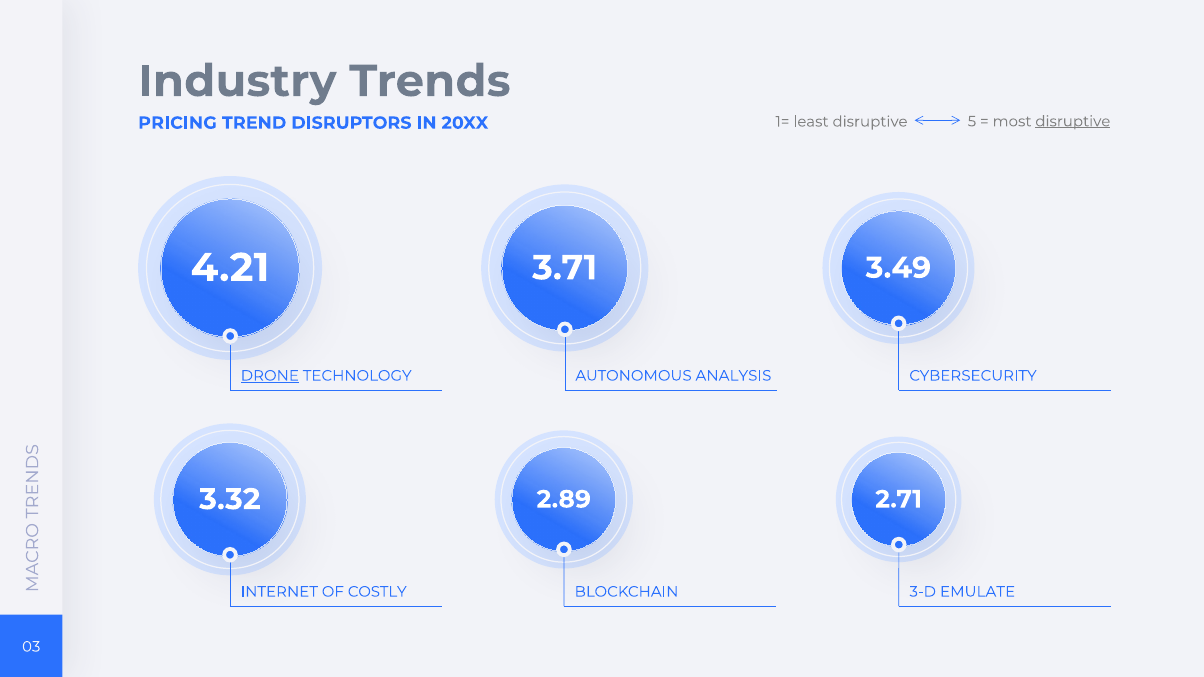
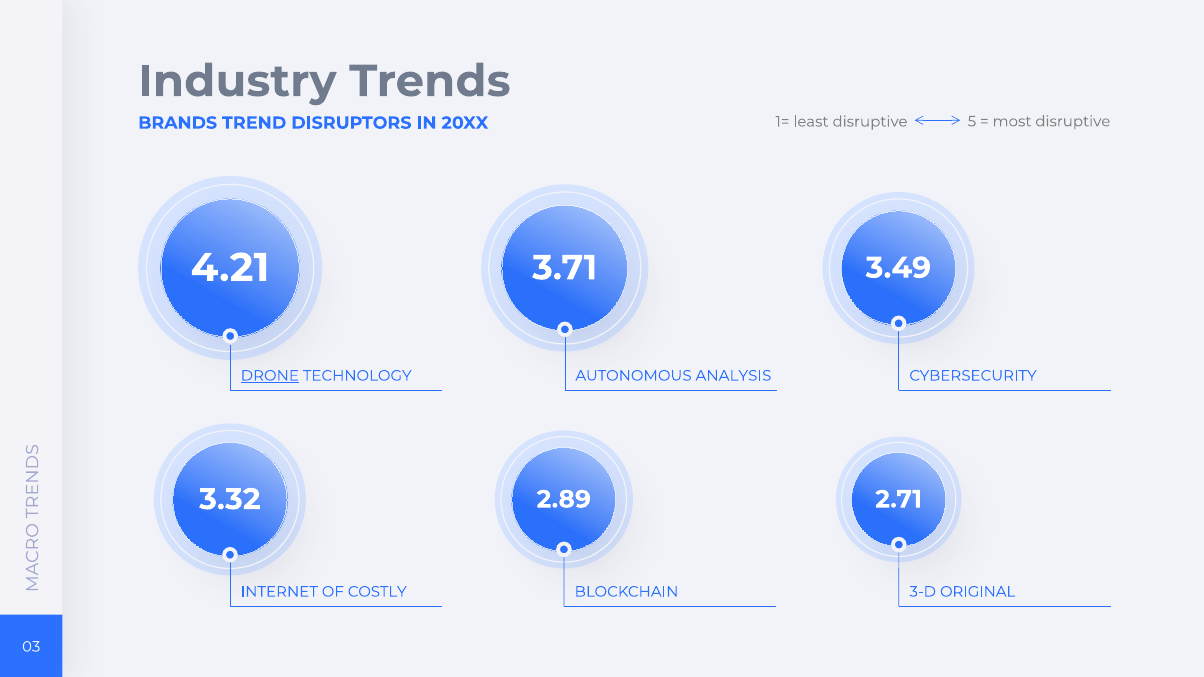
disruptive underline: present -> none (1073, 121)
PRICING: PRICING -> BRANDS (178, 123)
EMULATE: EMULATE -> ORIGINAL (978, 592)
